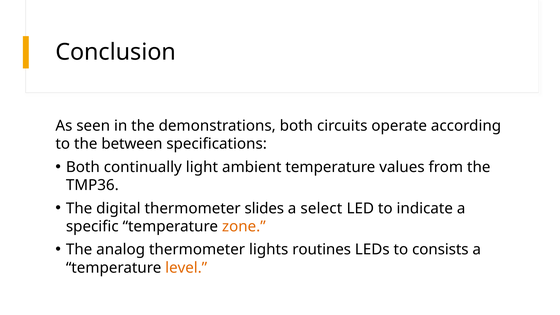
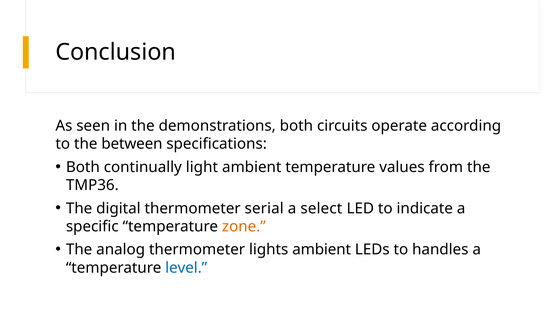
slides: slides -> serial (264, 208)
lights routines: routines -> ambient (322, 250)
consists: consists -> handles (440, 250)
level colour: orange -> blue (186, 268)
